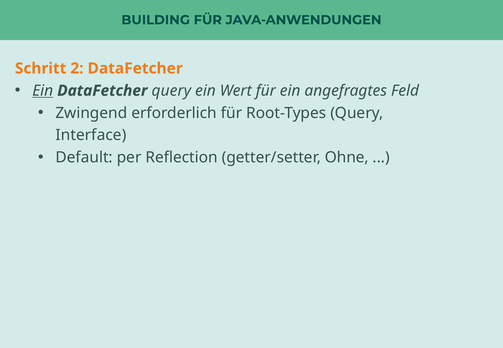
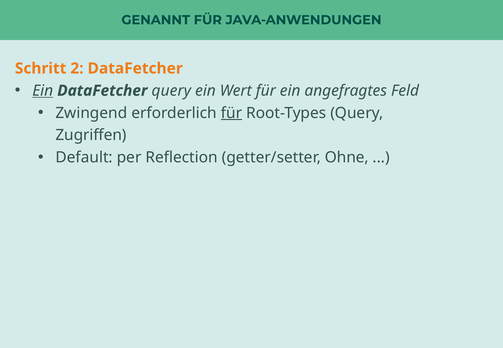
BUILDING: BUILDING -> GENANNT (156, 20)
für underline: none -> present (231, 113)
Interface: Interface -> Zugriffen (91, 135)
